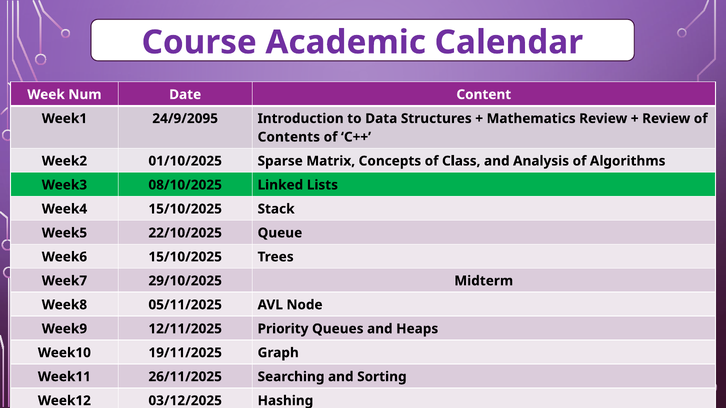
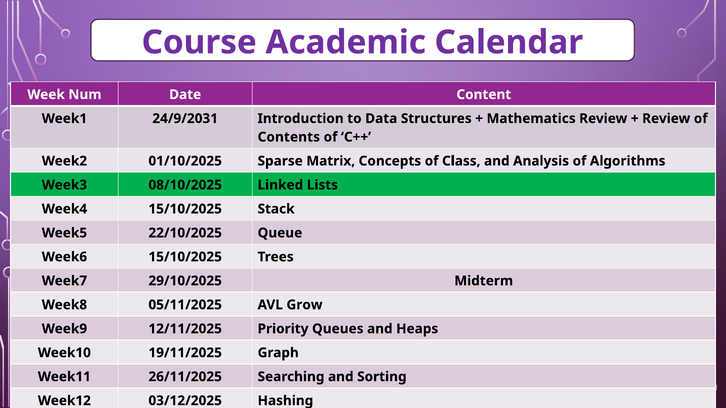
24/9/2095: 24/9/2095 -> 24/9/2031 (185, 119)
Node: Node -> Grow (304, 305)
